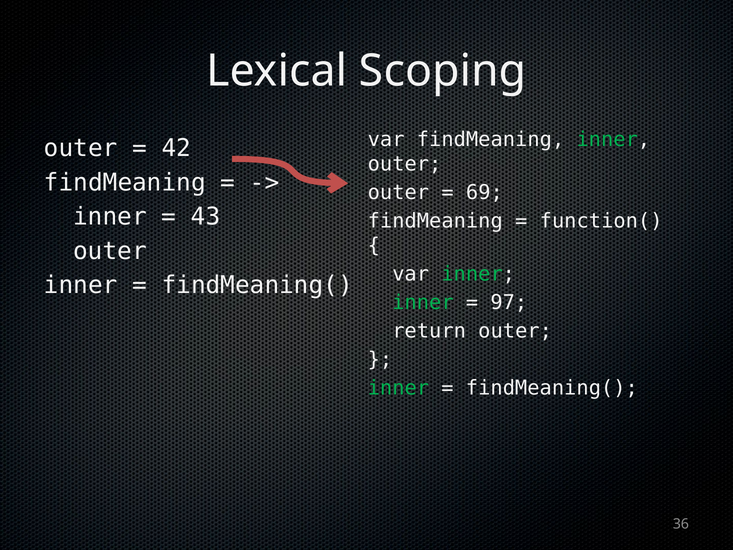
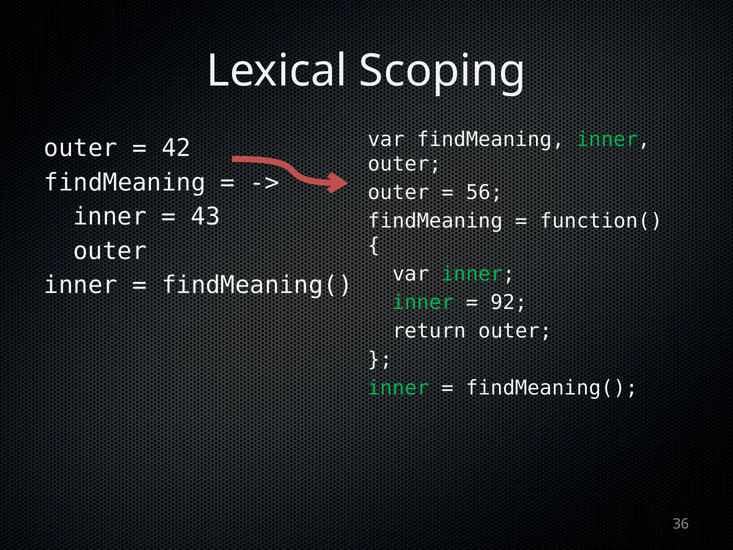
69: 69 -> 56 (484, 192)
97: 97 -> 92 (509, 302)
